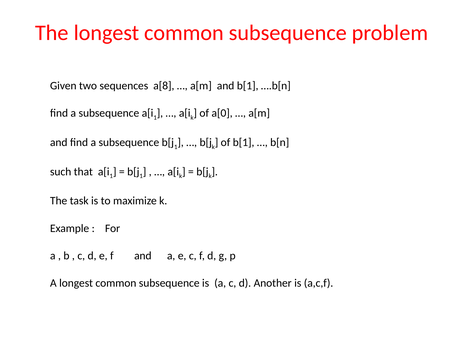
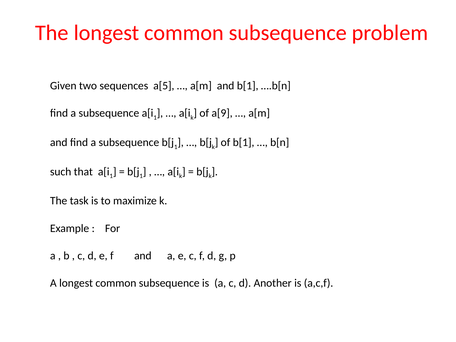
a[8: a[8 -> a[5 (164, 86)
a[0: a[0 -> a[9 (222, 113)
